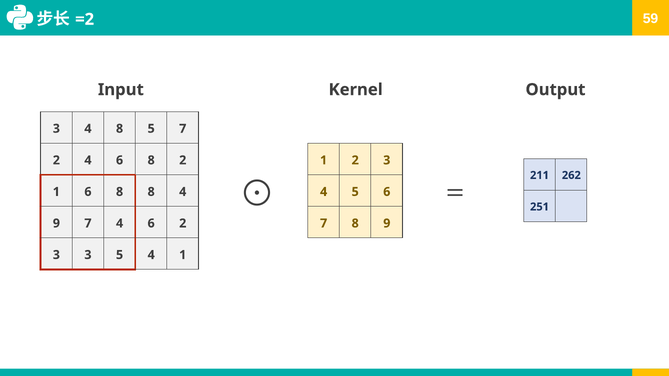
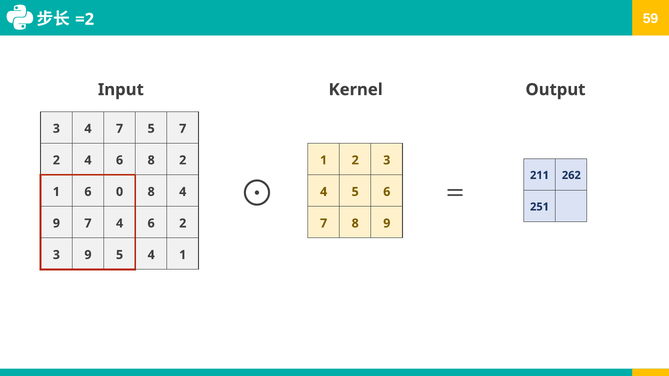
4 8: 8 -> 7 (120, 129)
1 6 8: 8 -> 0 (120, 192)
3 3: 3 -> 9 (88, 255)
